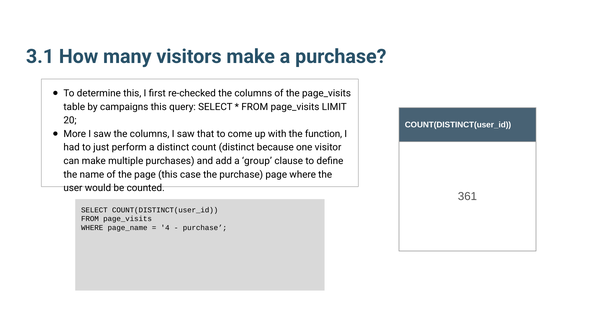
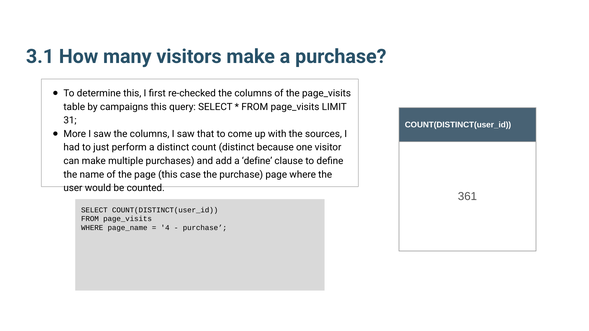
20: 20 -> 31 (70, 120)
function: function -> sources (323, 134)
a group: group -> define (257, 161)
